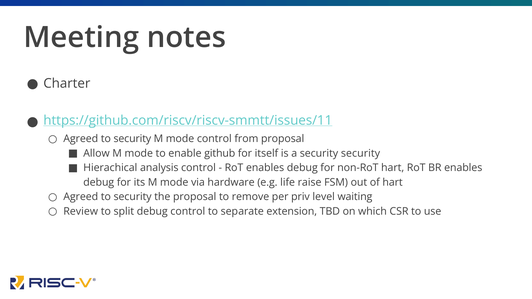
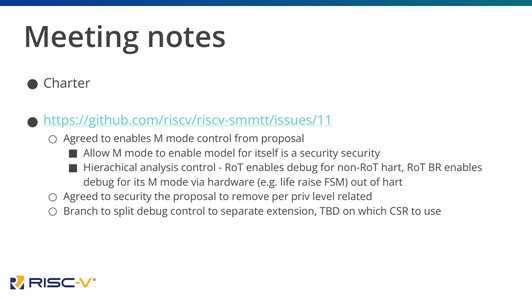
security: security -> enables (132, 139)
github: github -> model (220, 153)
waiting: waiting -> related (355, 197)
Review: Review -> Branch (81, 211)
